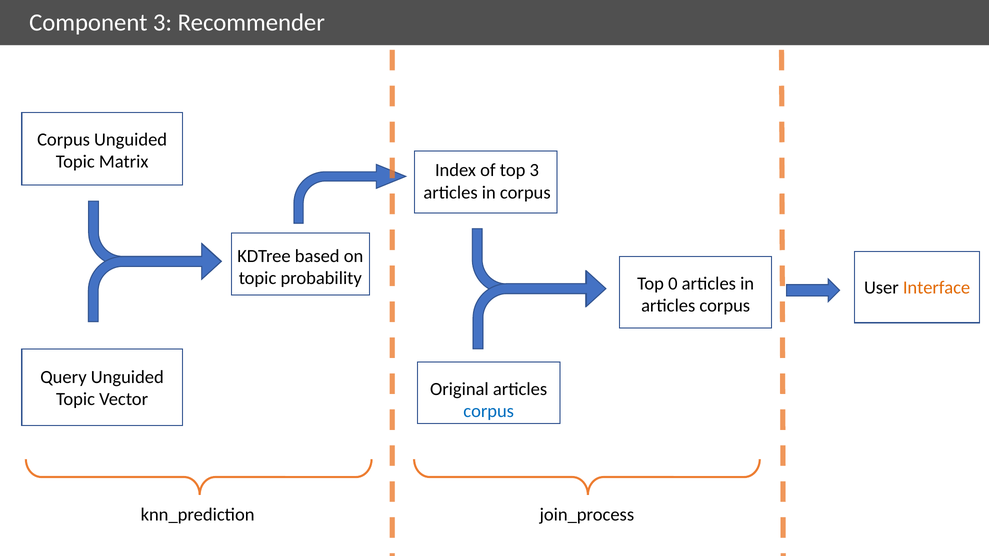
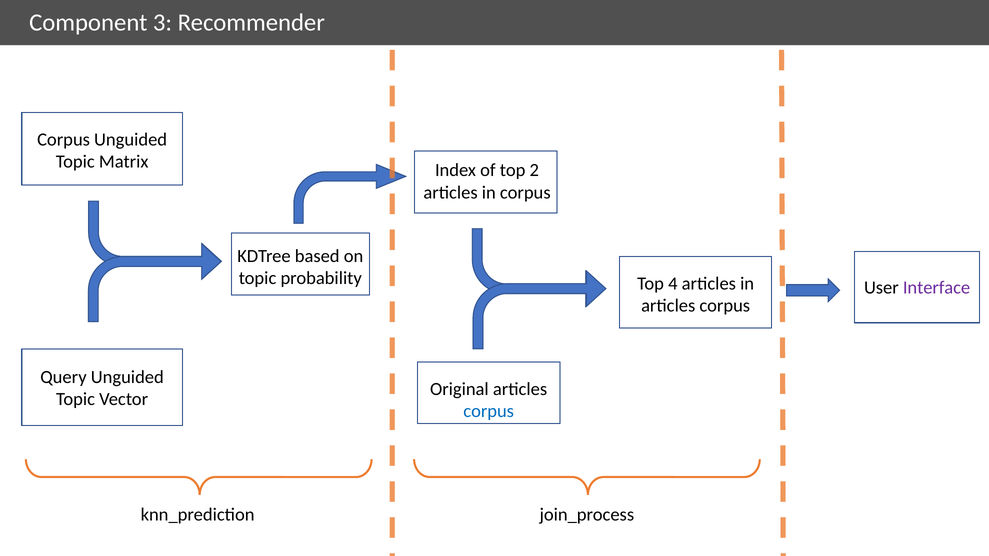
top 3: 3 -> 2 (534, 170)
0: 0 -> 4 (673, 284)
Interface colour: orange -> purple (937, 288)
